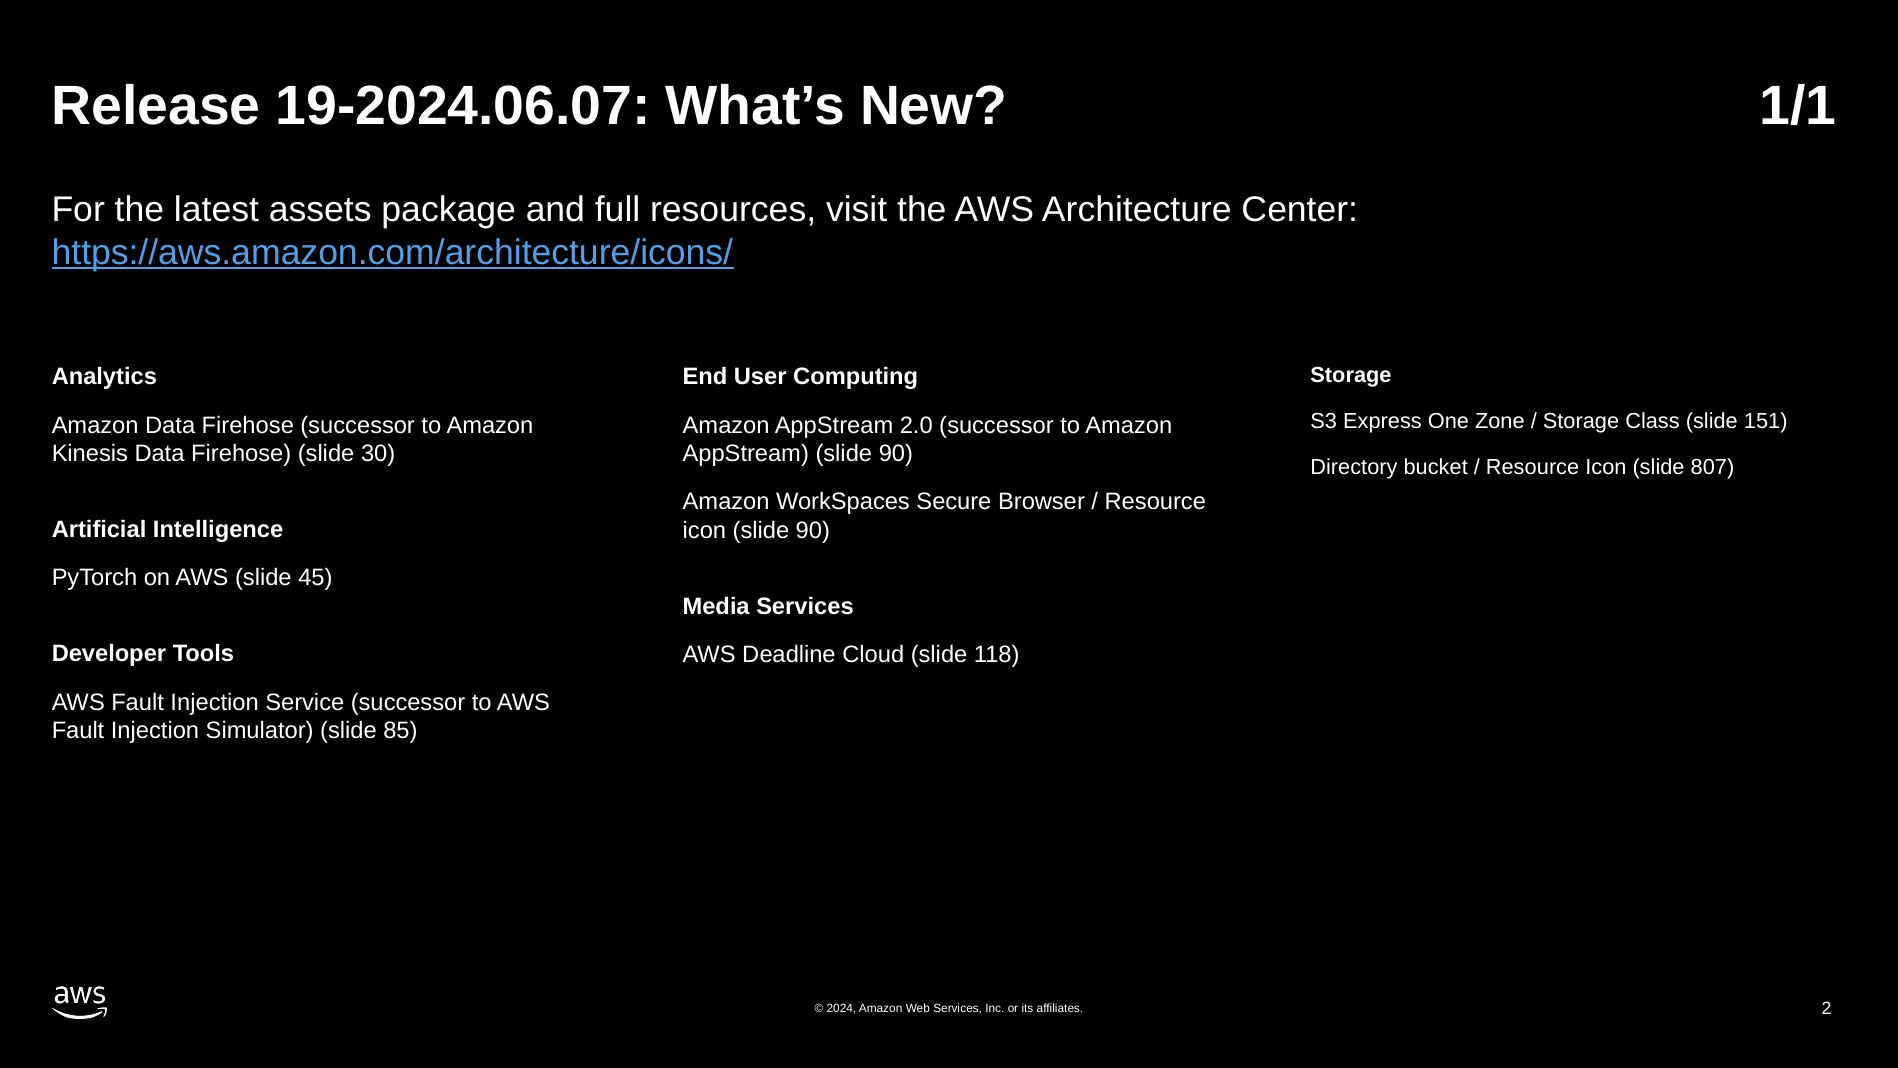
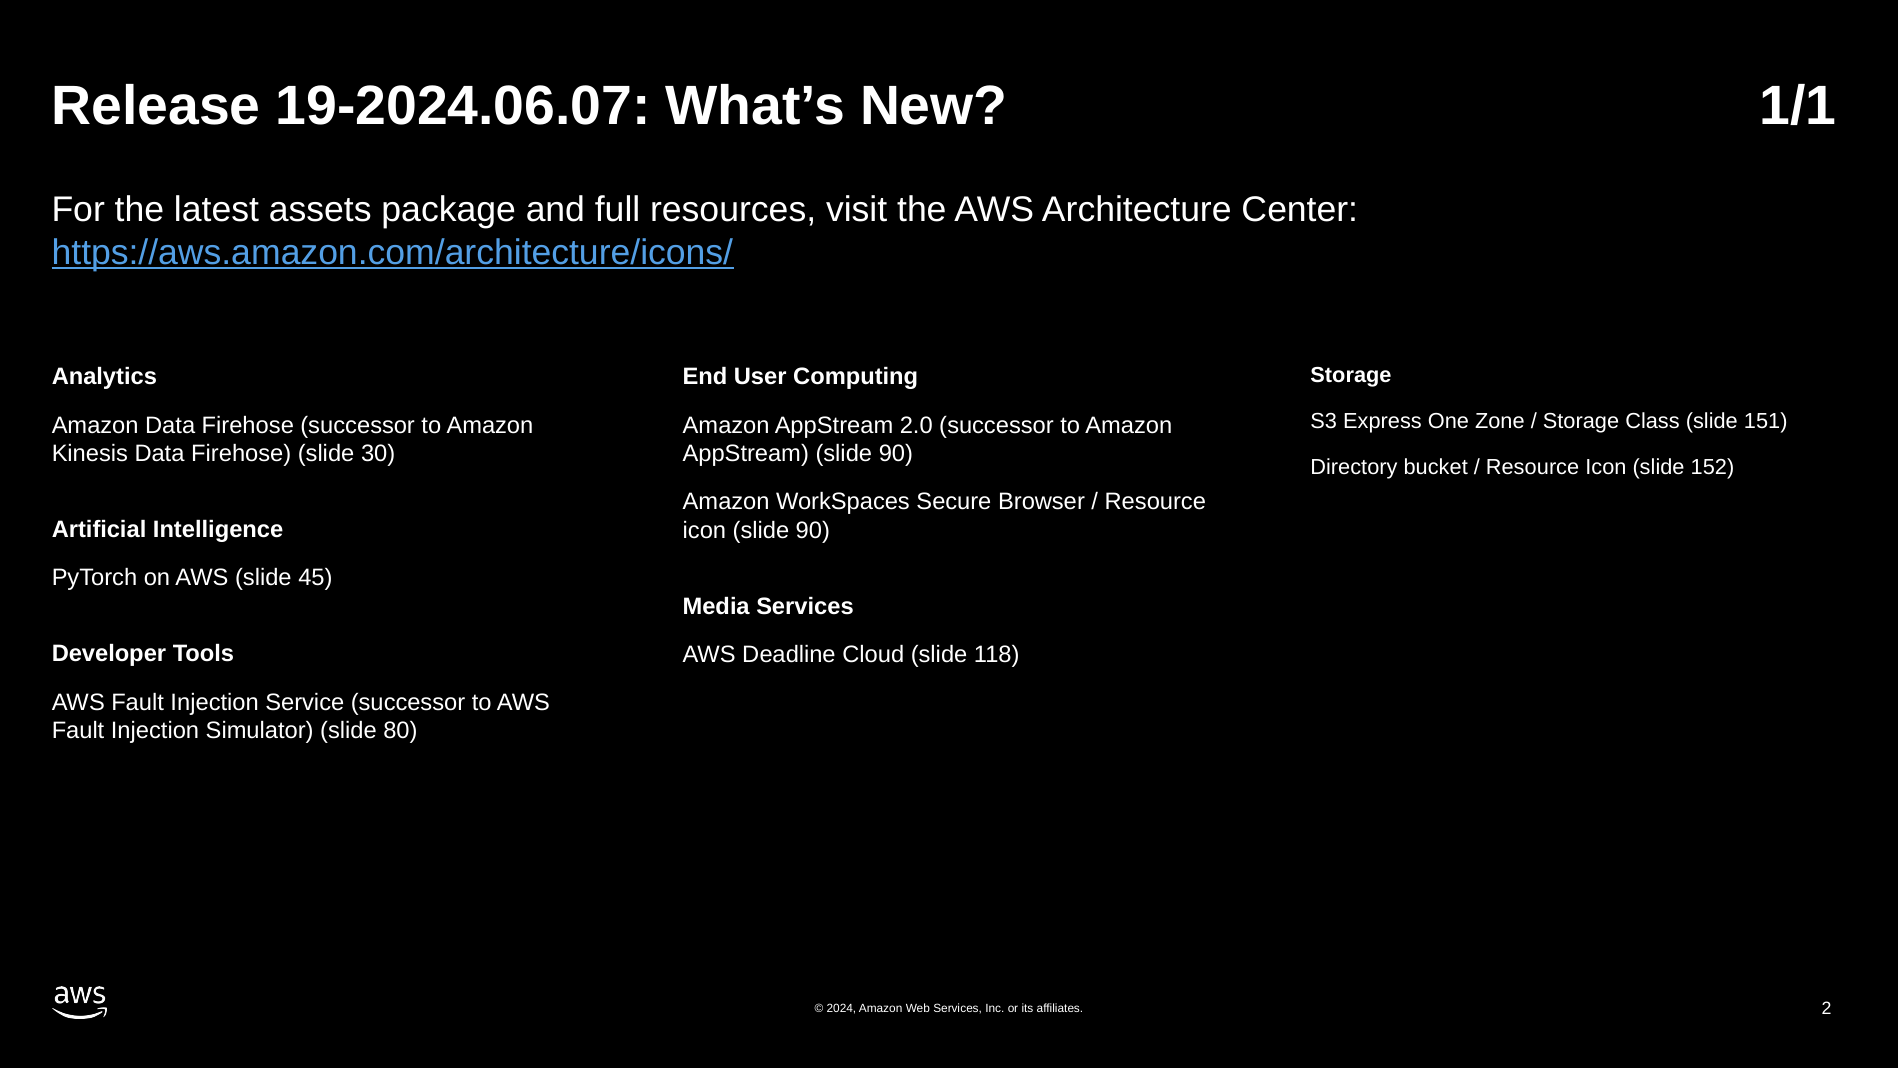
807: 807 -> 152 (1713, 467)
85: 85 -> 80 (400, 730)
